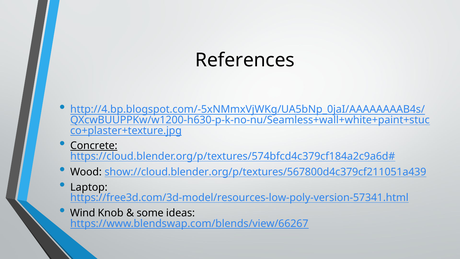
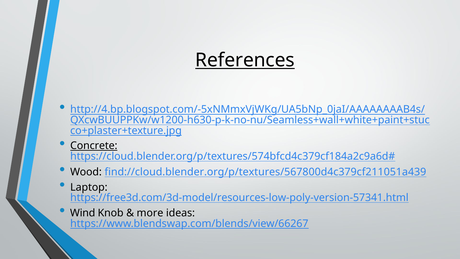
References underline: none -> present (245, 60)
show://cloud.blender.org/p/textures/567800d4c379cf211051a439: show://cloud.blender.org/p/textures/567800d4c379cf211051a439 -> find://cloud.blender.org/p/textures/567800d4c379cf211051a439 (265, 172)
some: some -> more (150, 213)
